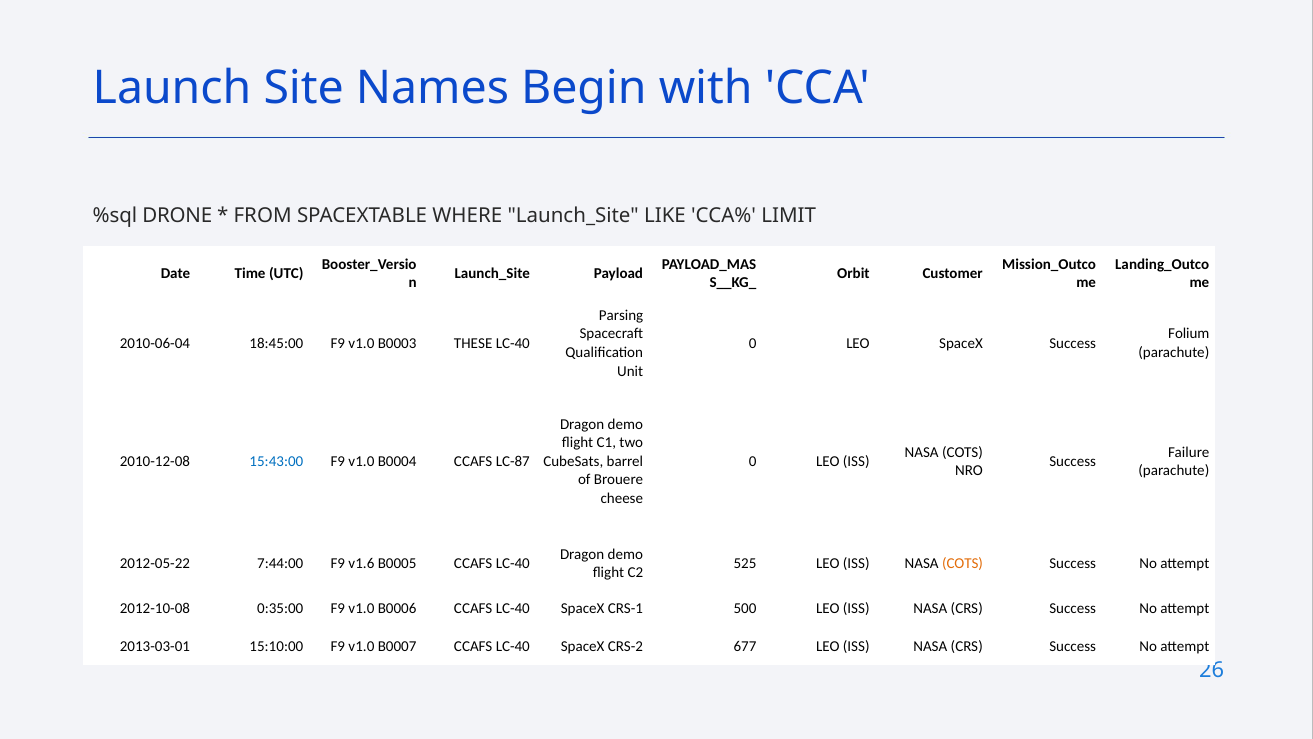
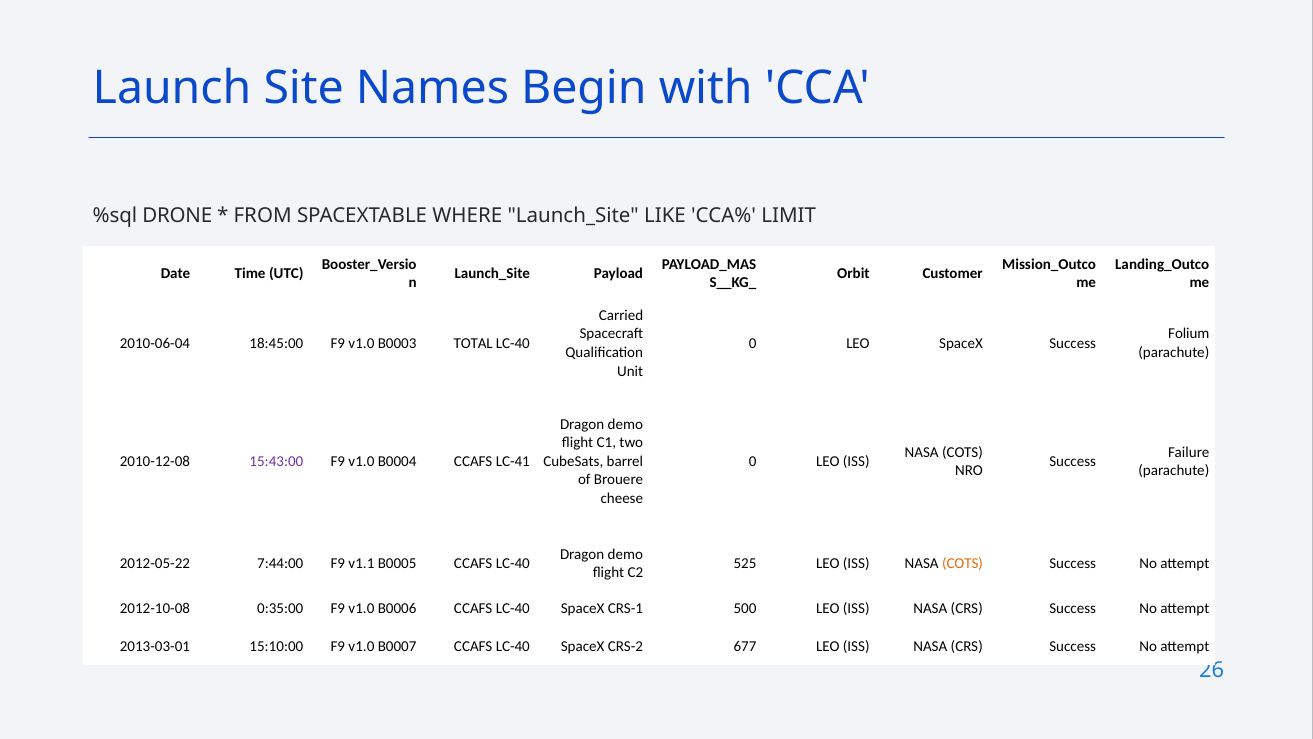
Parsing: Parsing -> Carried (621, 315)
THESE: THESE -> TOTAL (473, 343)
15:43:00 colour: blue -> purple (276, 461)
LC-87: LC-87 -> LC-41 (513, 461)
v1.6: v1.6 -> v1.1 (361, 563)
